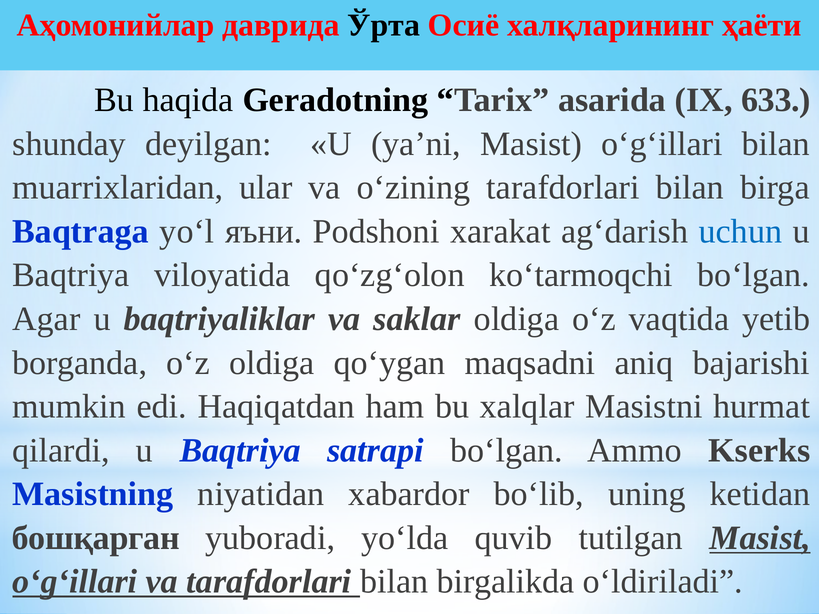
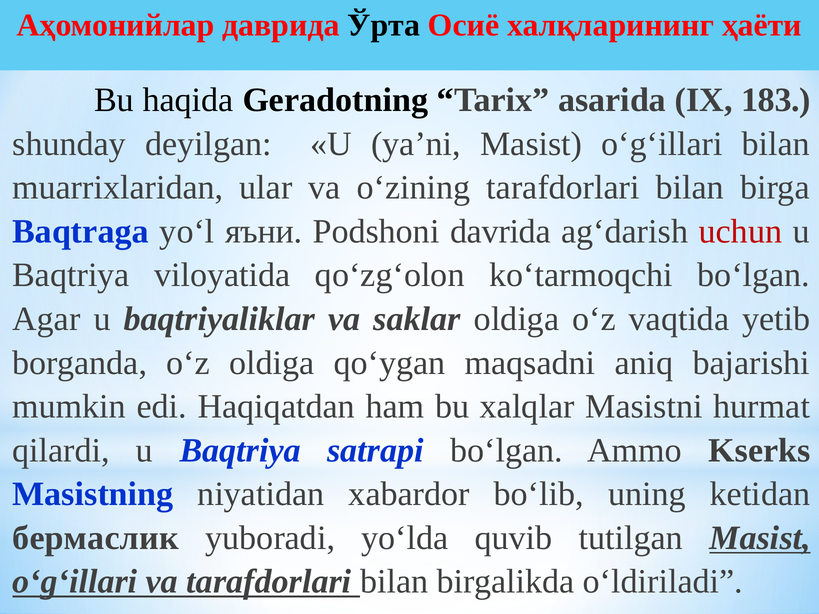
633: 633 -> 183 (776, 100)
xarakat: xarakat -> davrida (501, 232)
uchun colour: blue -> red (740, 232)
бошқарган: бошқарган -> бермаслик (96, 538)
